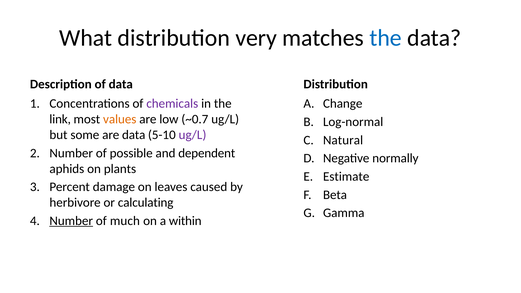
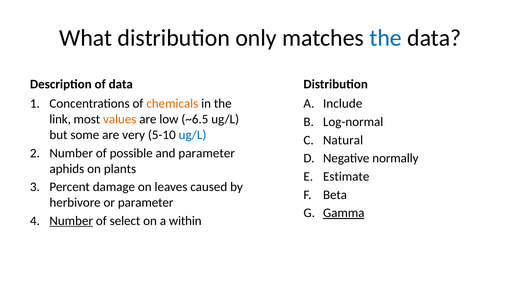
very: very -> only (256, 38)
chemicals colour: purple -> orange (172, 104)
Change: Change -> Include (343, 104)
~0.7: ~0.7 -> ~6.5 (195, 119)
are data: data -> very (134, 135)
ug/L colour: purple -> blue (193, 135)
and dependent: dependent -> parameter (207, 153)
or calculating: calculating -> parameter (146, 203)
Gamma underline: none -> present (344, 213)
much: much -> select (125, 221)
